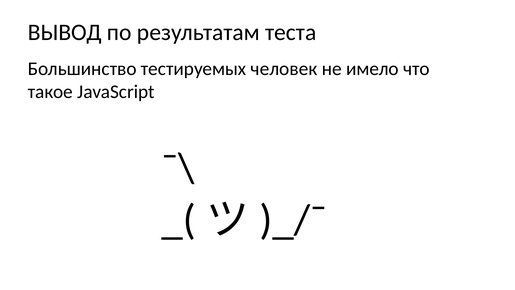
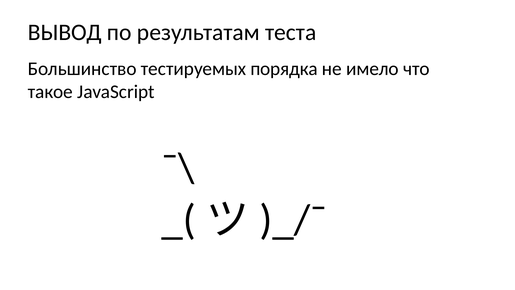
человек: человек -> порядка (284, 69)
